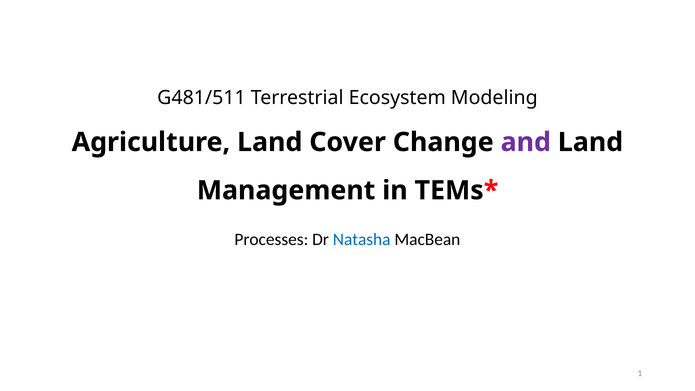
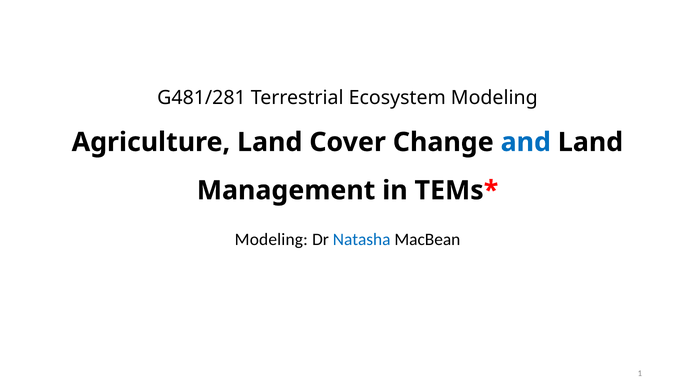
G481/511: G481/511 -> G481/281 (202, 98)
and colour: purple -> blue (526, 142)
Processes: Processes -> Modeling (271, 240)
